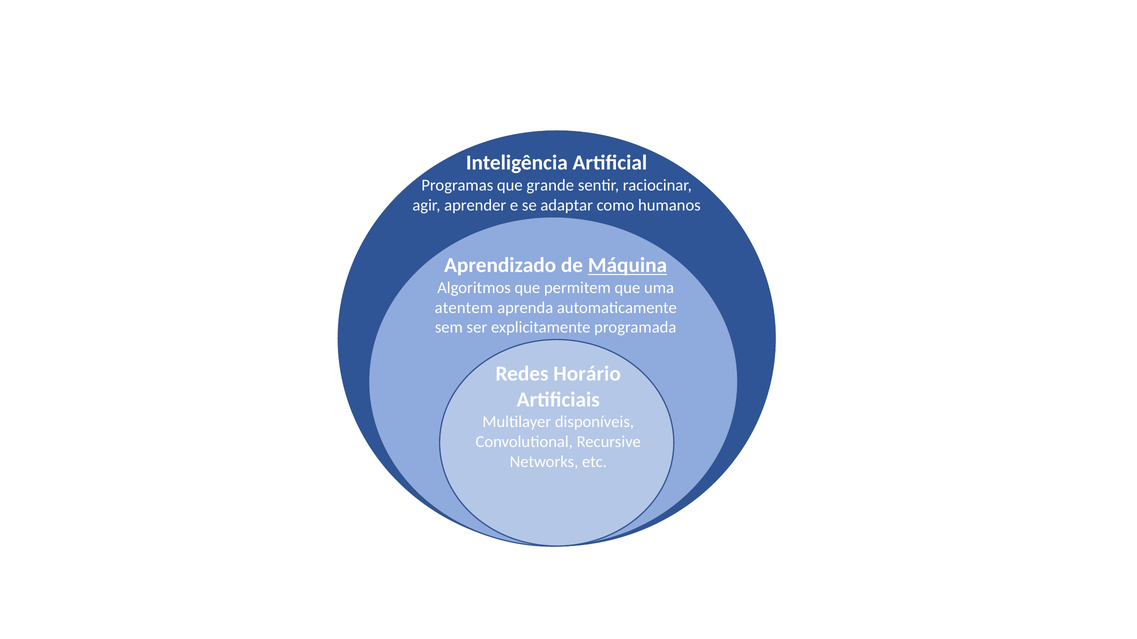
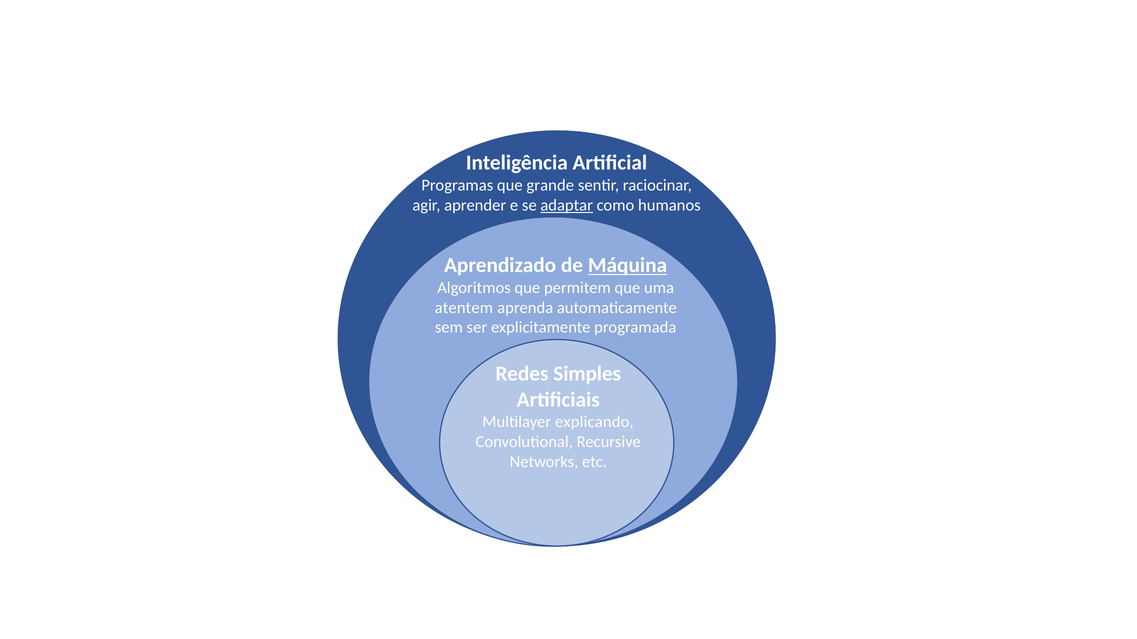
adaptar underline: none -> present (567, 205)
Horário: Horário -> Simples (587, 374)
disponíveis: disponíveis -> explicando (594, 422)
